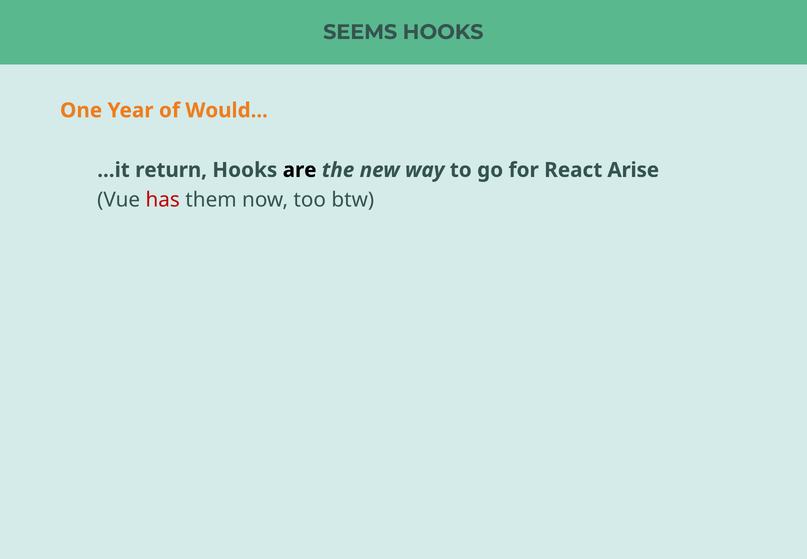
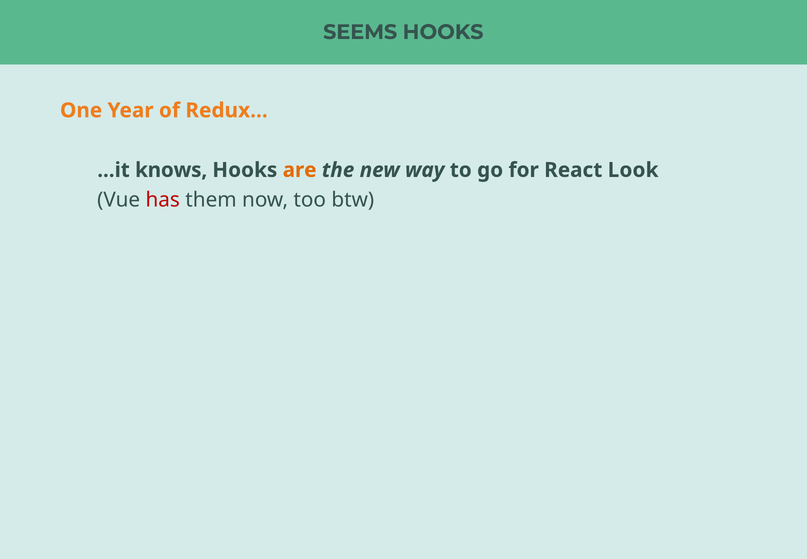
Would: Would -> Redux (227, 110)
return: return -> knows (171, 170)
are colour: black -> orange (300, 170)
Arise: Arise -> Look (633, 170)
